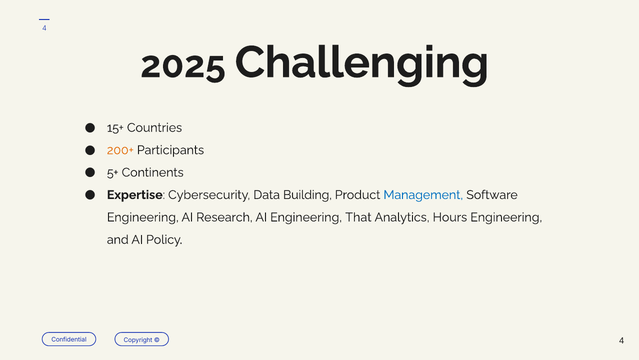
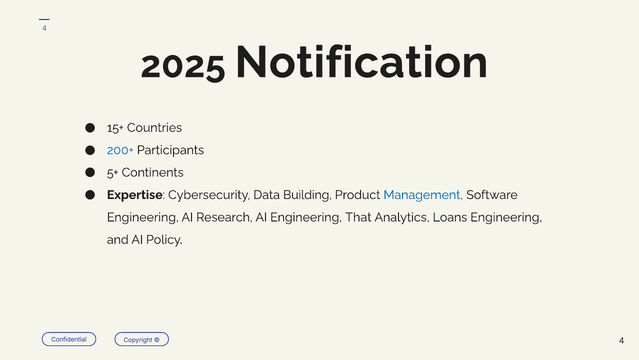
Challenging: Challenging -> Notification (362, 62)
200+ colour: orange -> blue (120, 150)
Hours: Hours -> Loans (450, 217)
